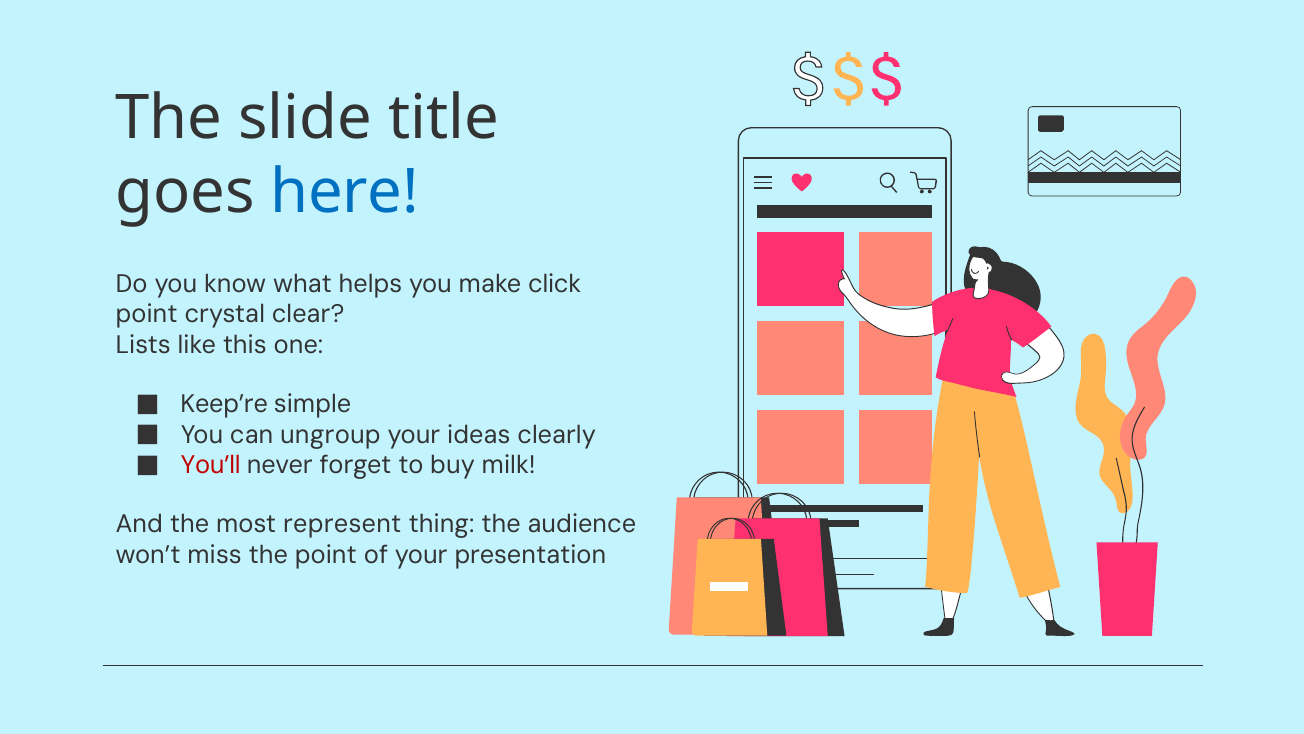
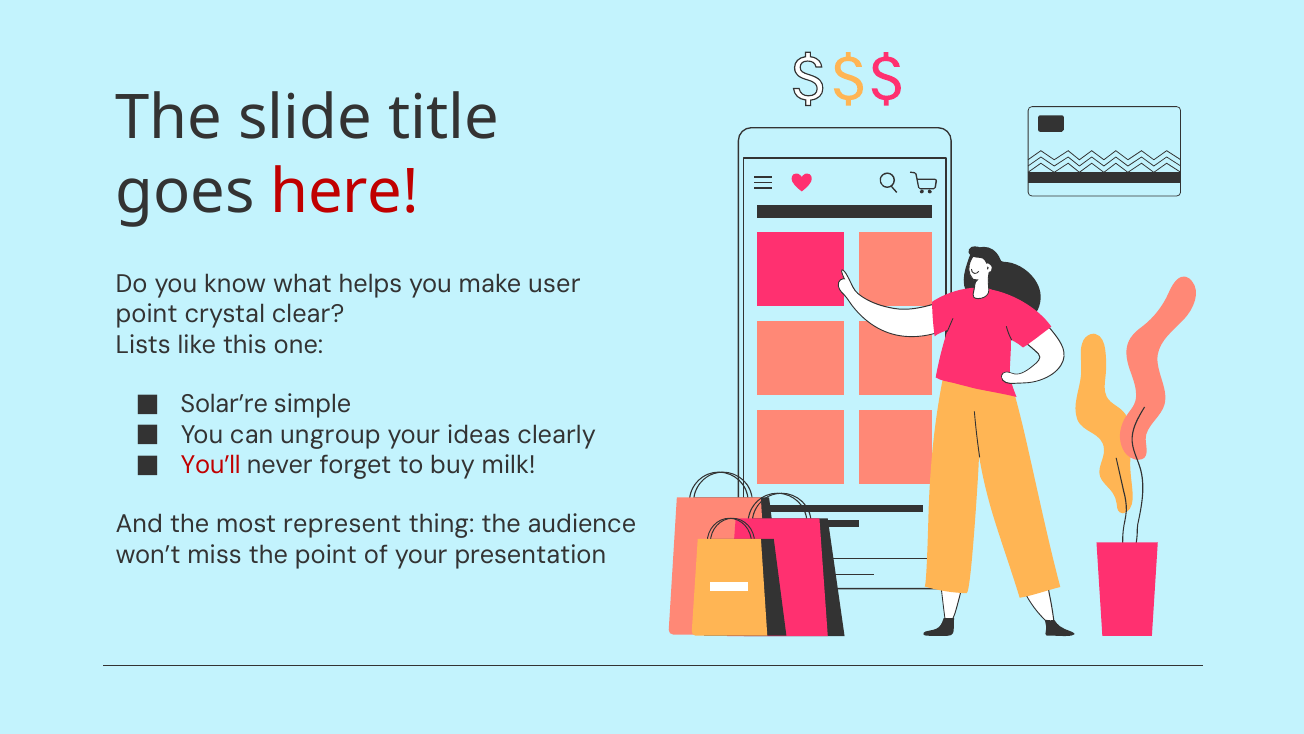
here colour: blue -> red (345, 192)
click: click -> user (554, 284)
Keep’re: Keep’re -> Solar’re (224, 404)
